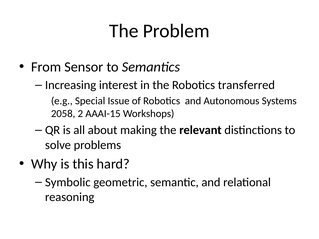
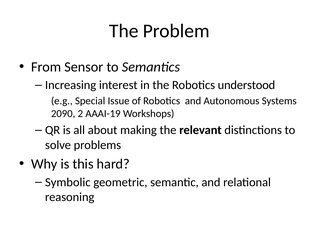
transferred: transferred -> understood (246, 85)
2058: 2058 -> 2090 (63, 114)
AAAI-15: AAAI-15 -> AAAI-19 (103, 114)
